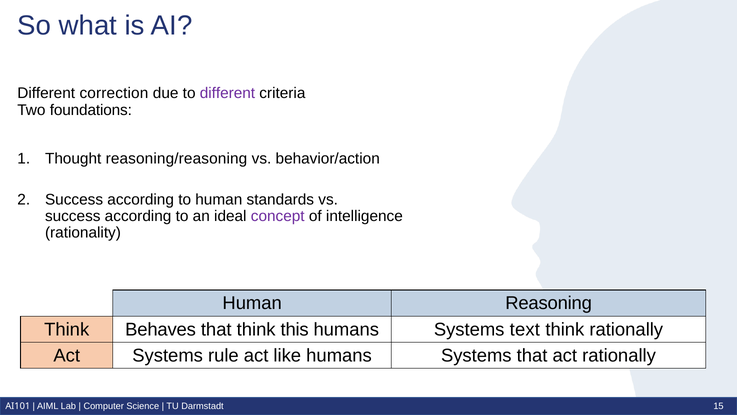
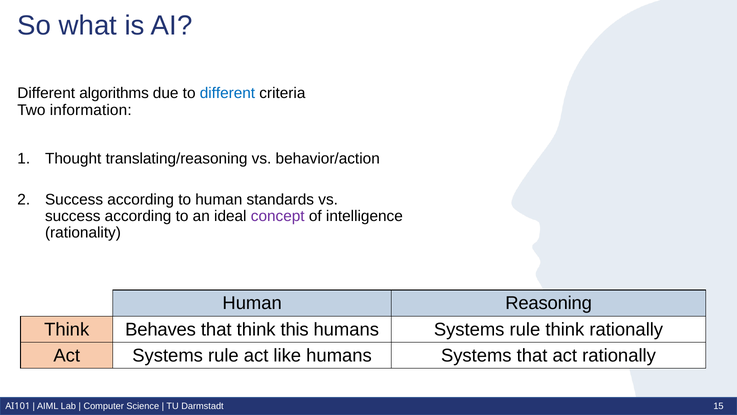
correction: correction -> algorithms (114, 93)
different colour: purple -> blue (227, 93)
foundations: foundations -> information (91, 110)
reasoning/reasoning: reasoning/reasoning -> translating/reasoning (177, 158)
humans Systems text: text -> rule (525, 329)
